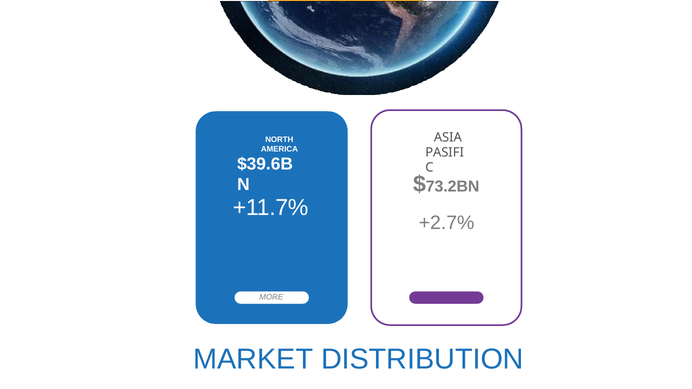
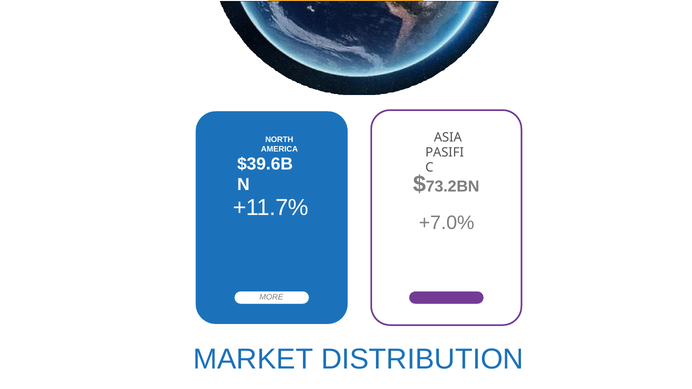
+2.7%: +2.7% -> +7.0% (447, 223)
